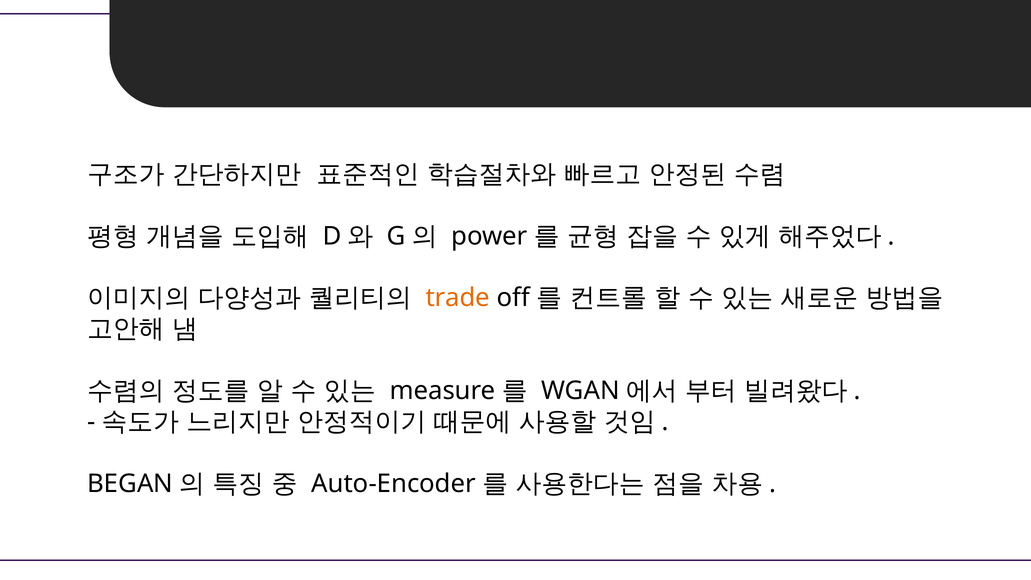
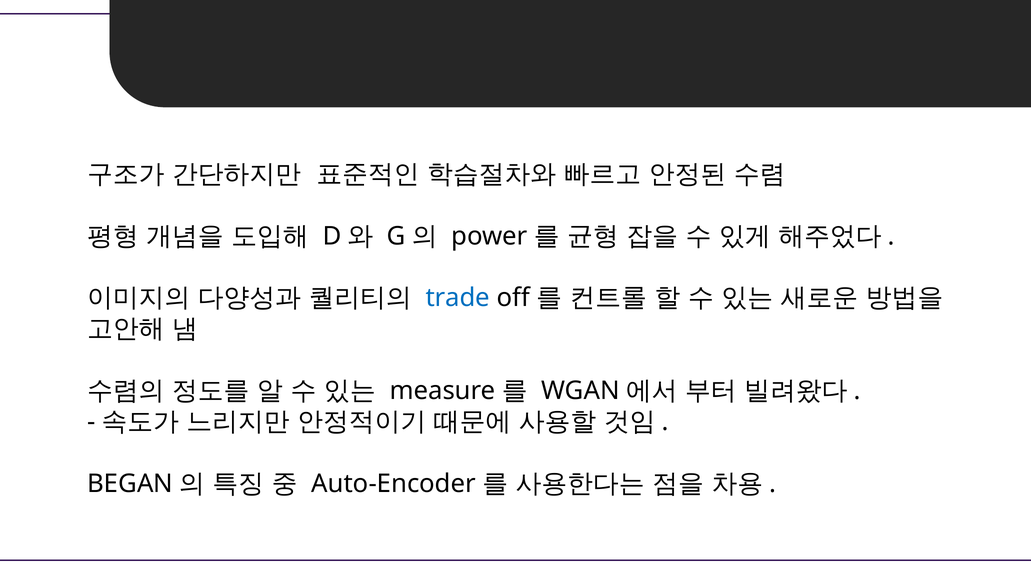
trade colour: orange -> blue (458, 298)
